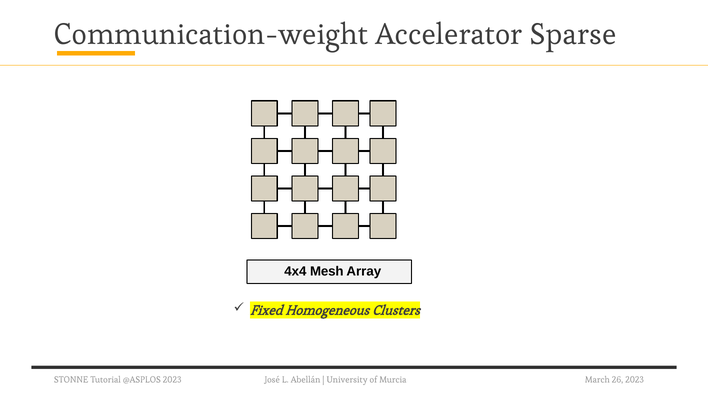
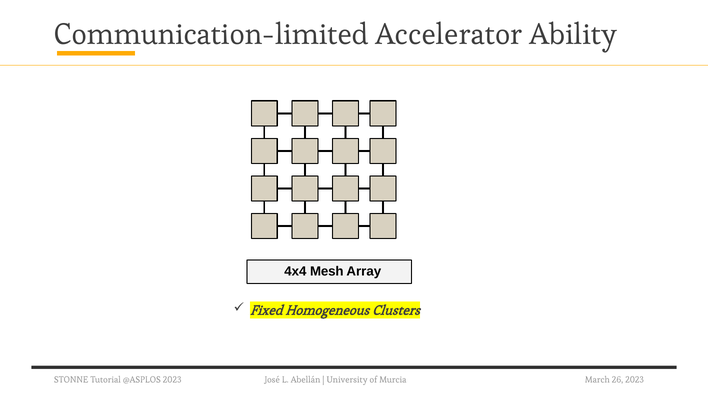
Communication-weight: Communication-weight -> Communication-limited (211, 35)
Sparse: Sparse -> Ability (573, 35)
